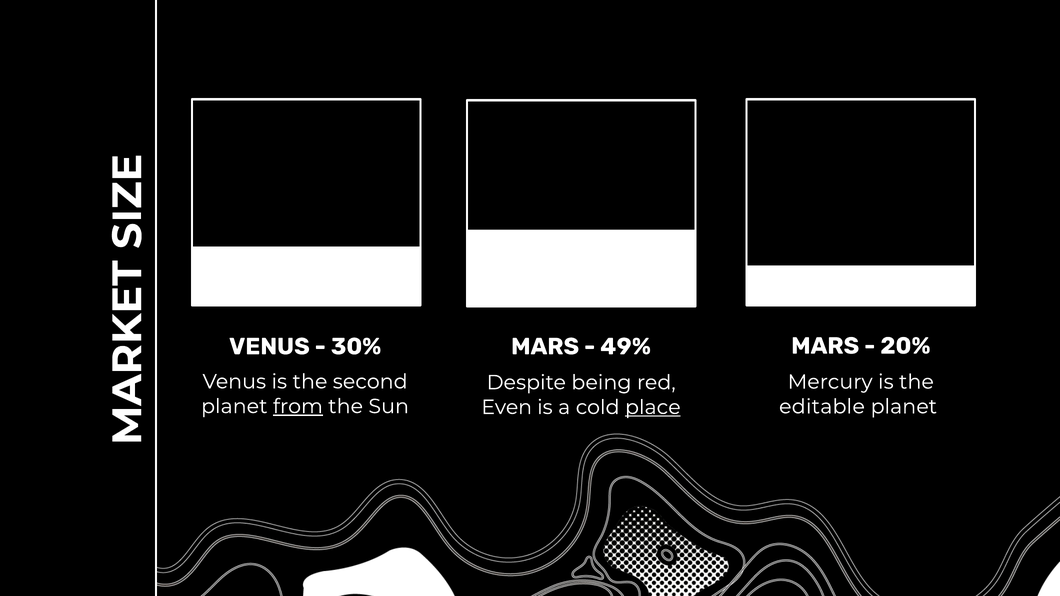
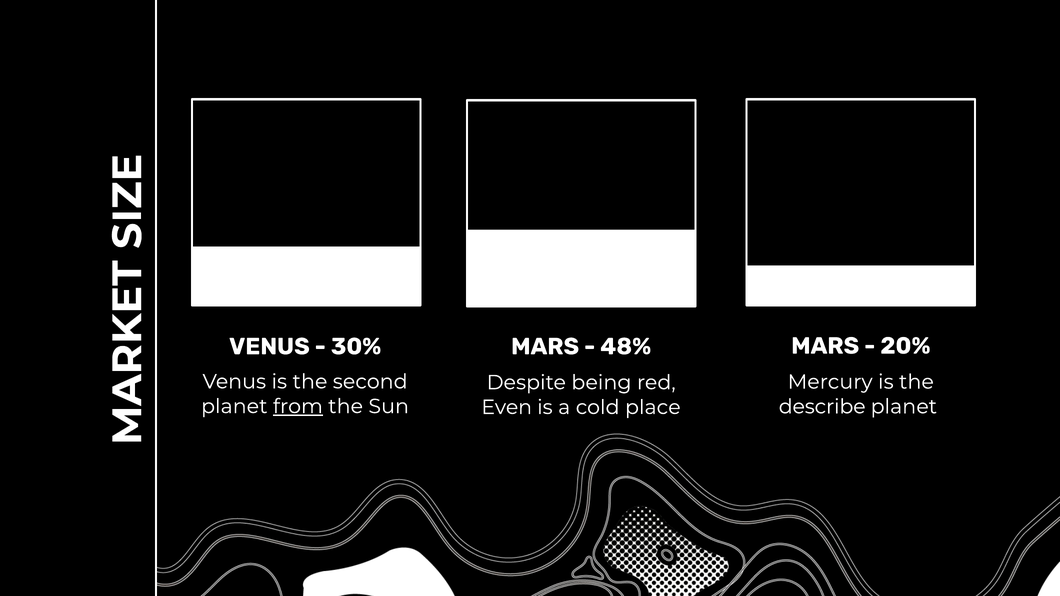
49%: 49% -> 48% (626, 347)
editable: editable -> describe (822, 407)
place underline: present -> none (653, 407)
